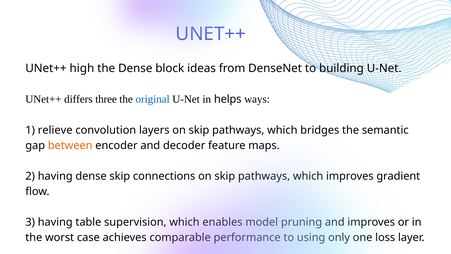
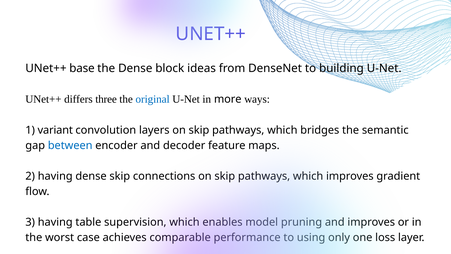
high: high -> base (82, 68)
helps: helps -> more (228, 99)
relieve: relieve -> variant (55, 130)
between colour: orange -> blue (70, 145)
